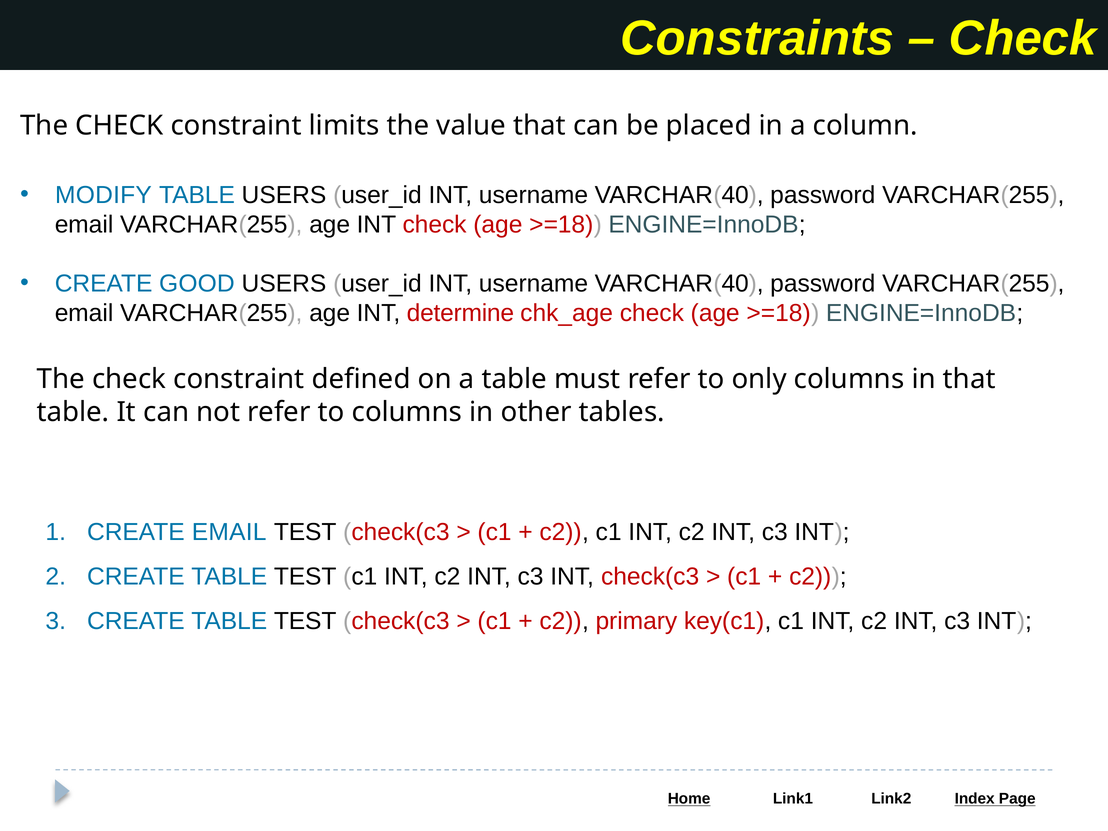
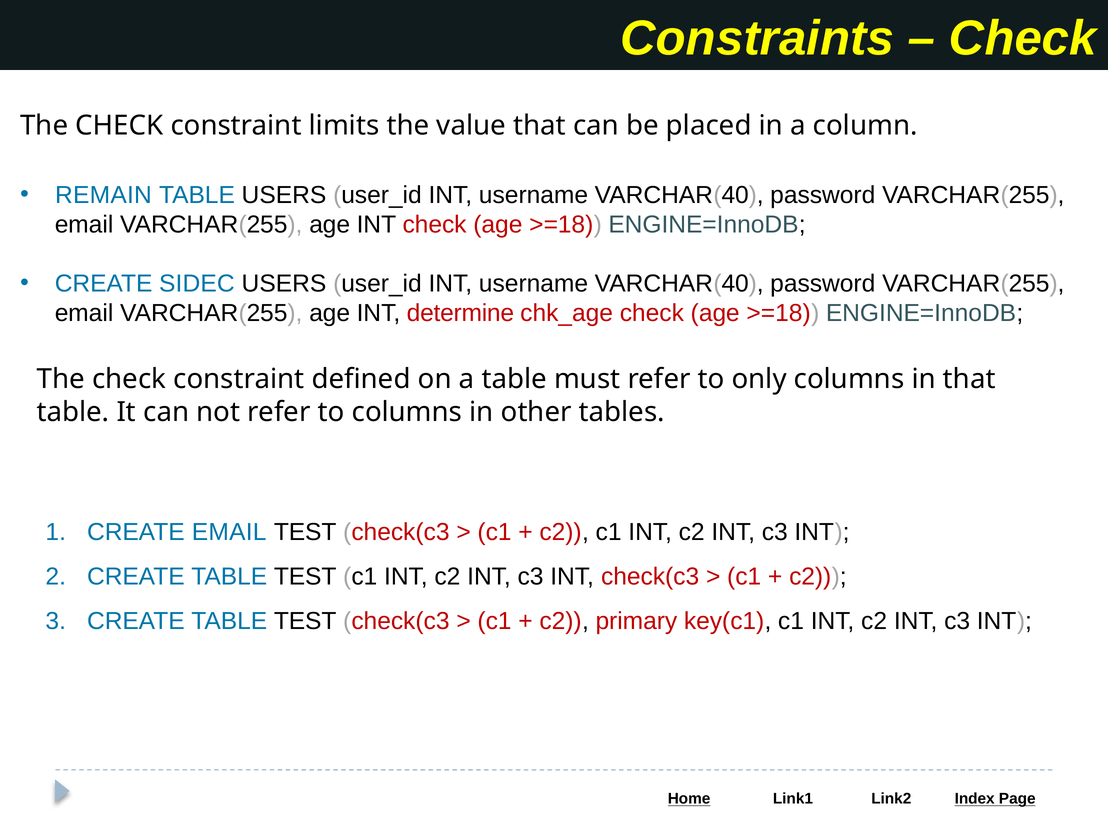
MODIFY: MODIFY -> REMAIN (103, 195)
GOOD: GOOD -> SIDEC (197, 284)
